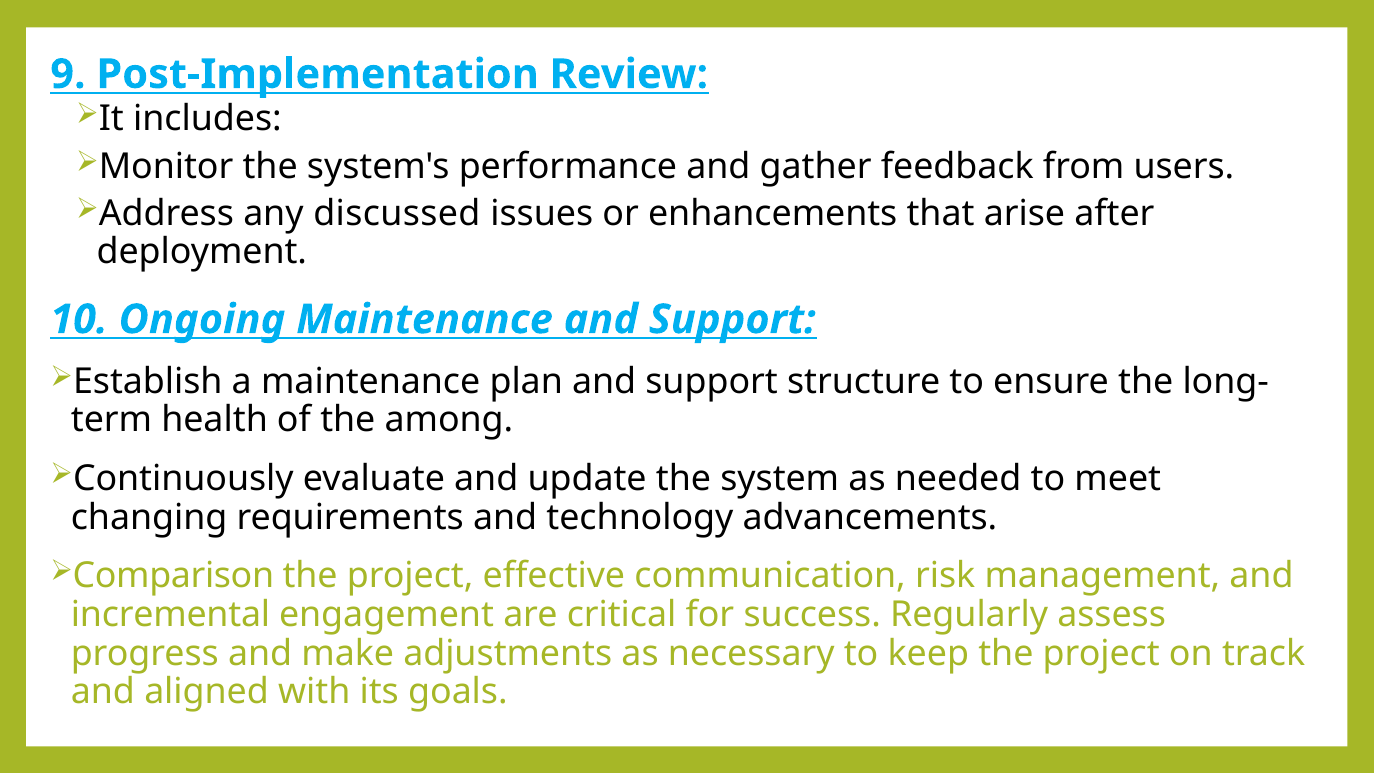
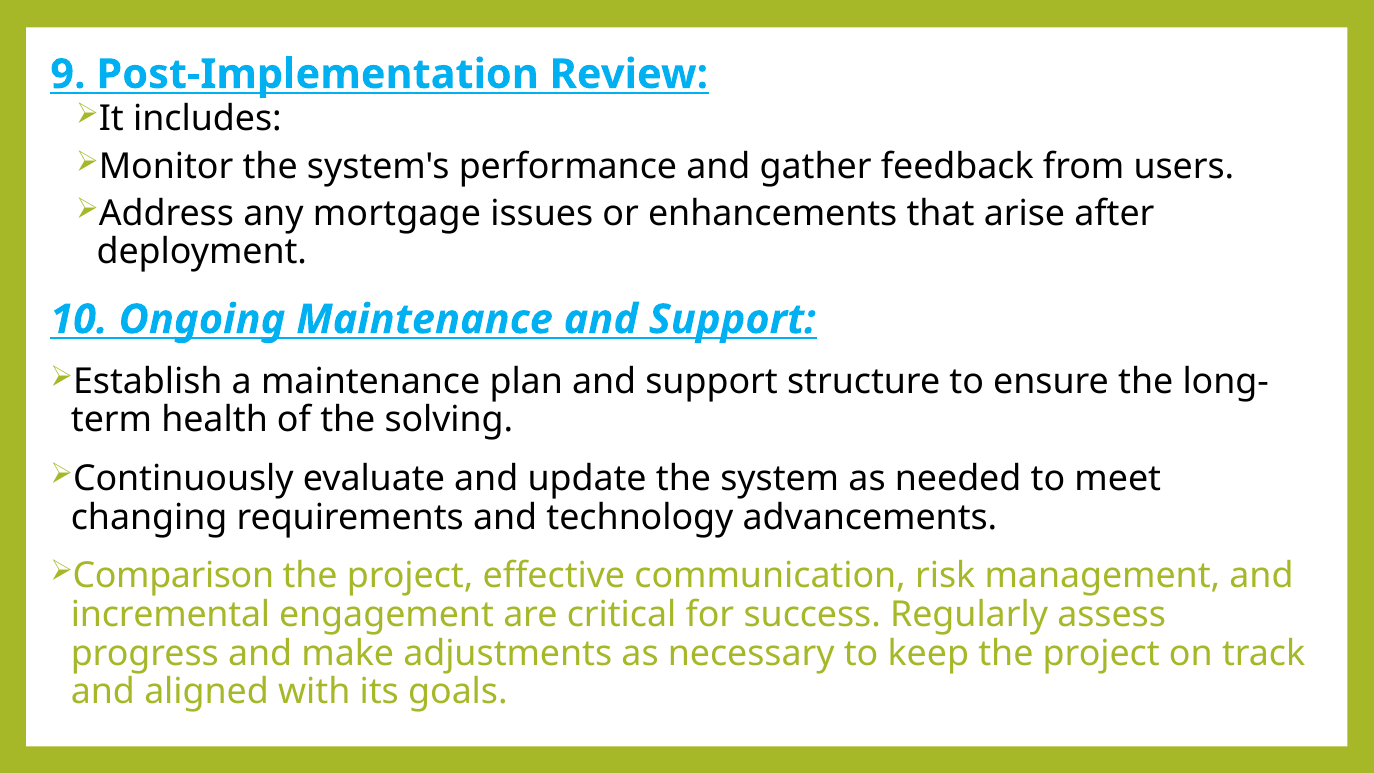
discussed: discussed -> mortgage (397, 213)
among: among -> solving (449, 420)
